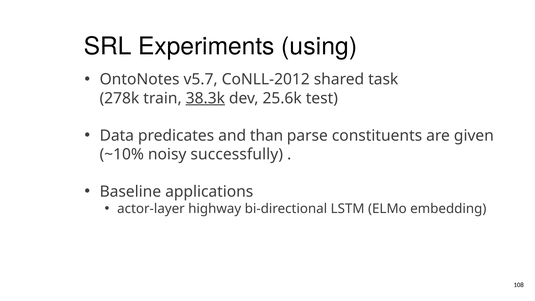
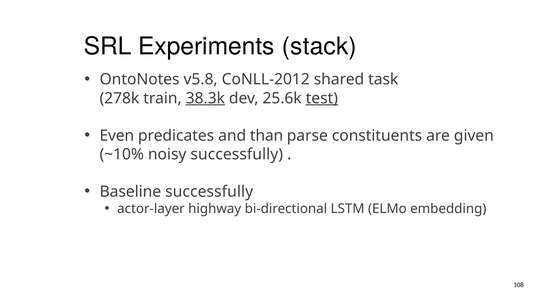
using: using -> stack (319, 46)
v5.7: v5.7 -> v5.8 (201, 79)
test underline: none -> present (322, 98)
Data: Data -> Even (117, 136)
Baseline applications: applications -> successfully (209, 192)
